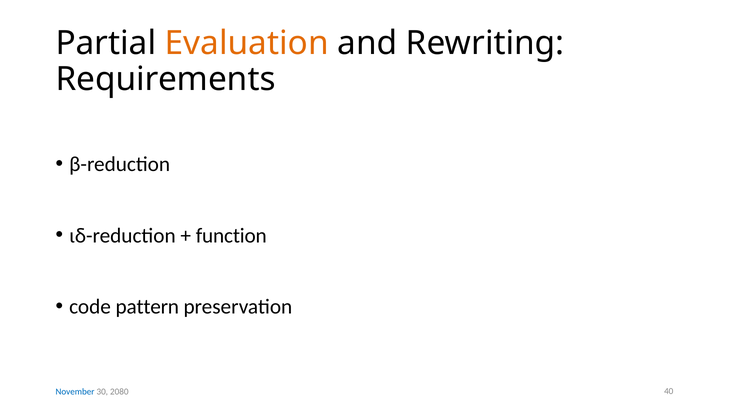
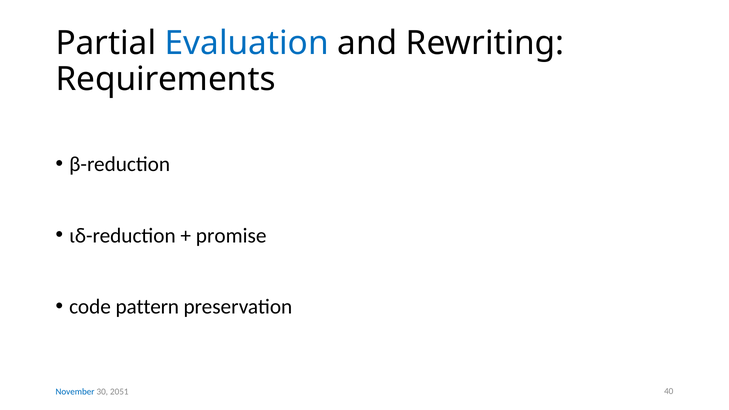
Evaluation colour: orange -> blue (247, 43)
function: function -> promise (231, 236)
2080: 2080 -> 2051 (119, 392)
